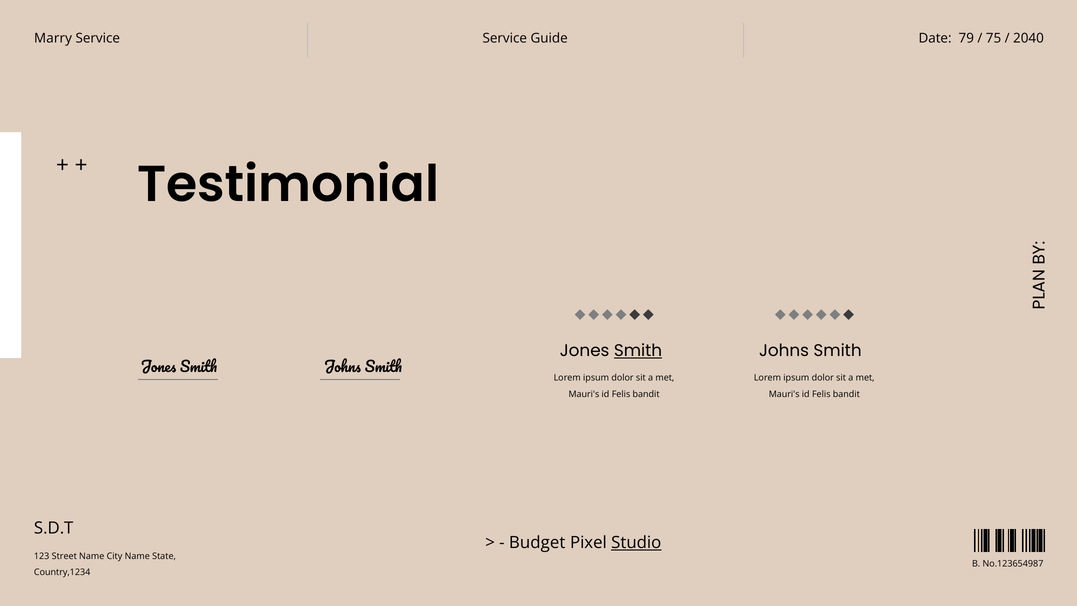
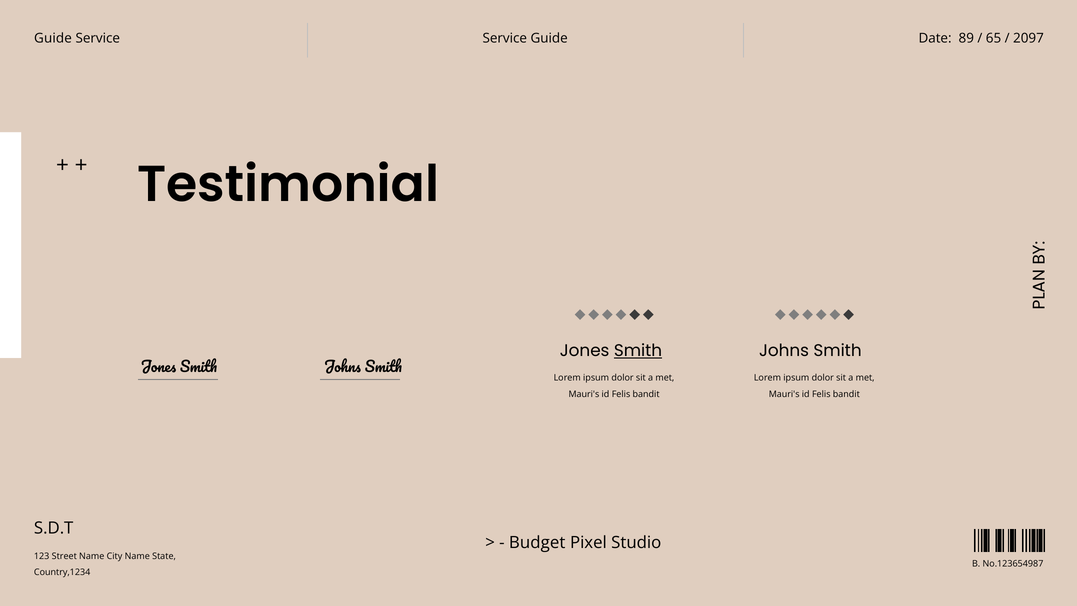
Marry: Marry -> Guide (53, 39)
79: 79 -> 89 (966, 39)
75: 75 -> 65 (994, 39)
2040: 2040 -> 2097 (1028, 39)
Studio underline: present -> none (636, 543)
